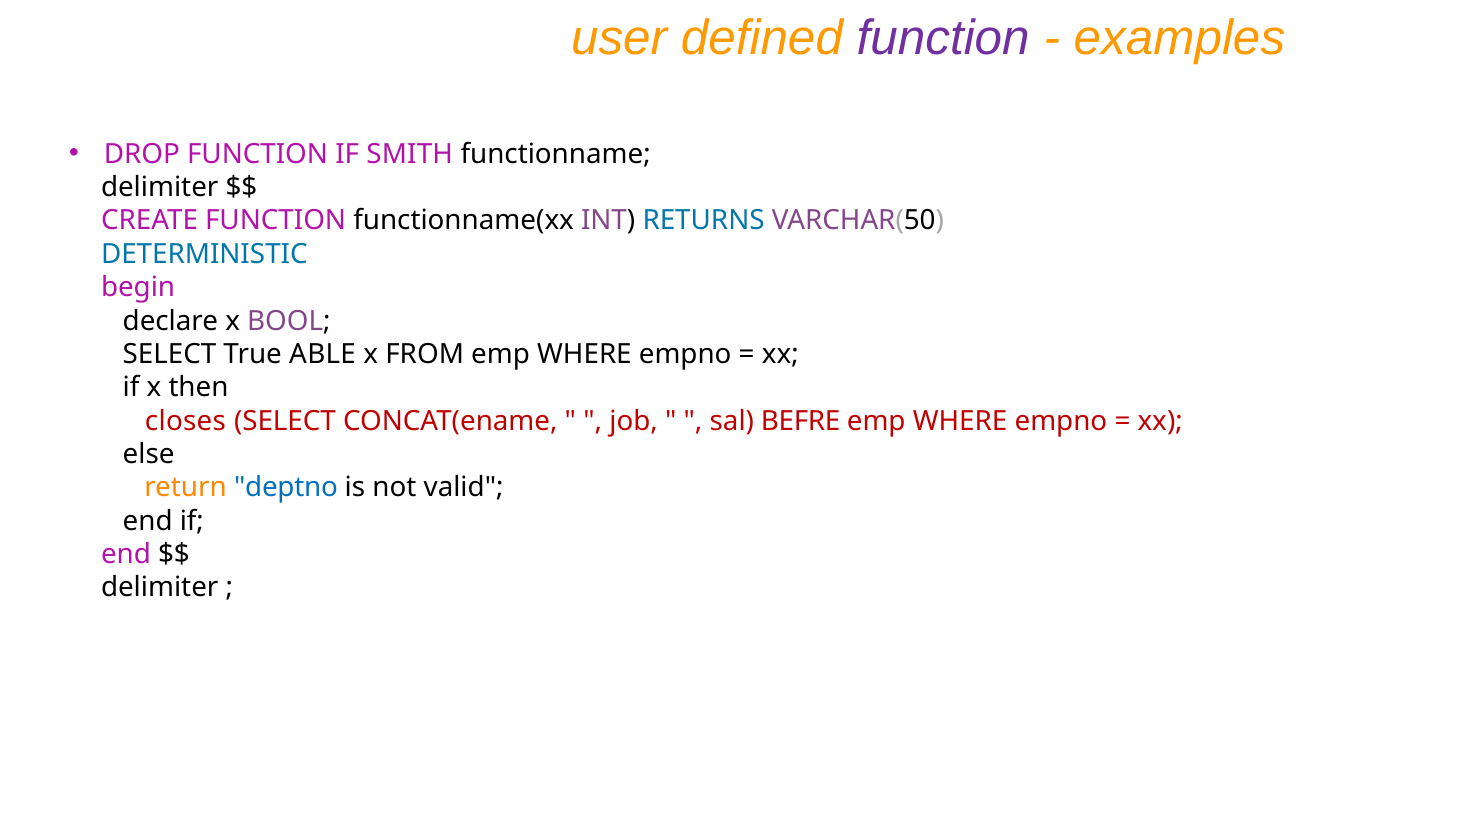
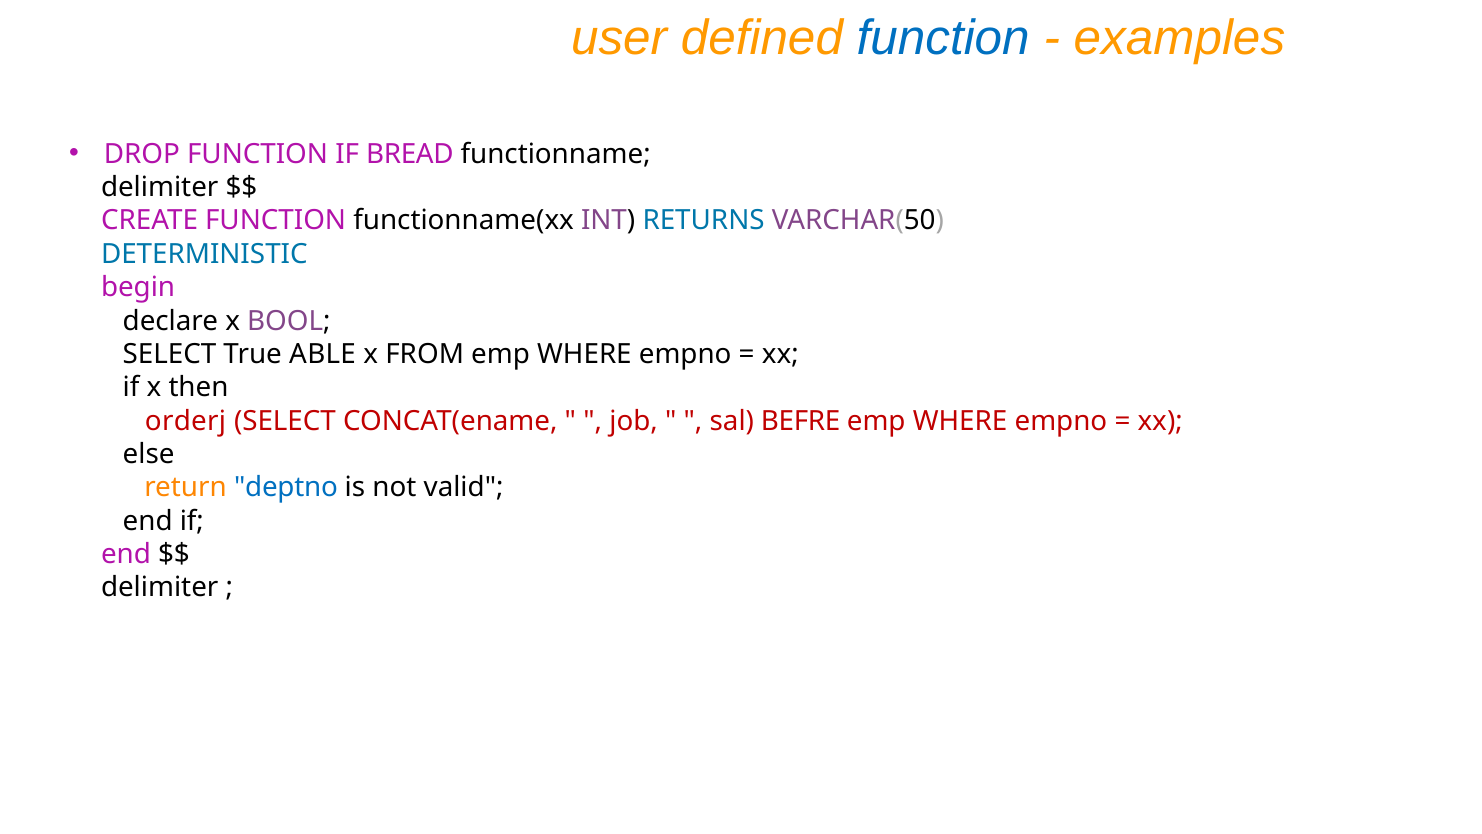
function colour: purple -> blue (943, 39)
SMITH: SMITH -> BREAD (410, 154)
closes: closes -> orderj (185, 421)
